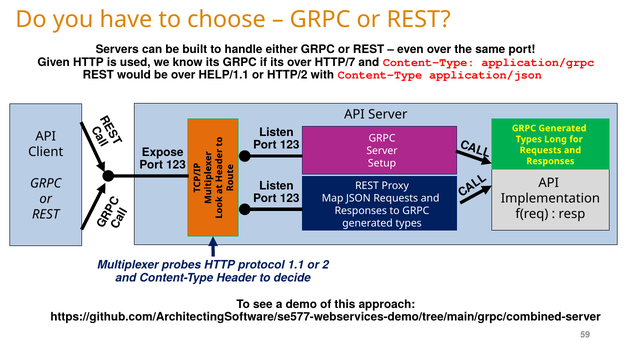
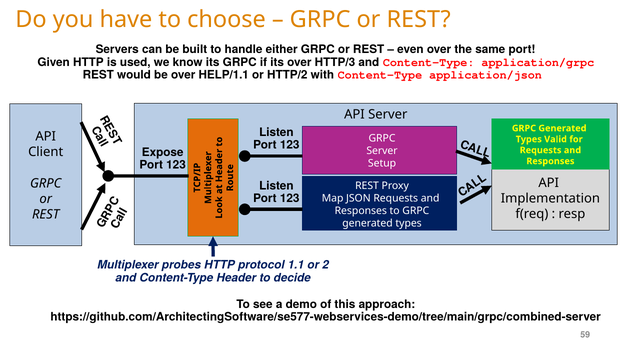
HTTP/7: HTTP/7 -> HTTP/3 (335, 62)
Long: Long -> Valid (556, 139)
